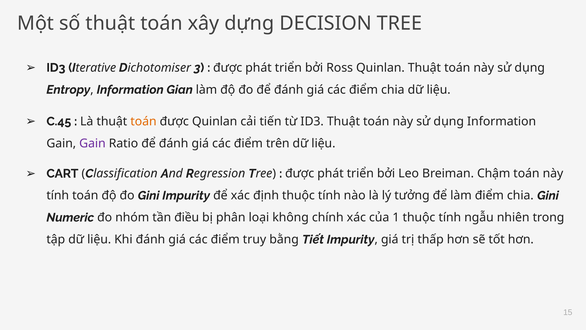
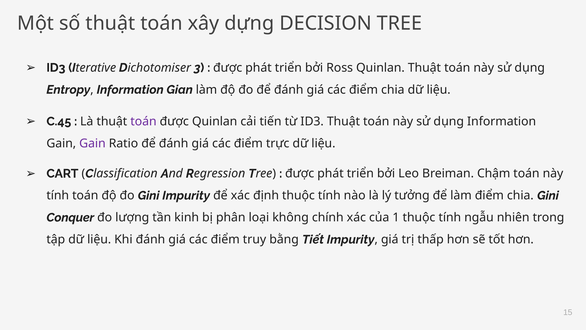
toán colour: orange -> purple (143, 121)
trên: trên -> trực (278, 143)
Numeric: Numeric -> Conquer (70, 217)
nhóm: nhóm -> lượng (132, 217)
điều: điều -> kinh (187, 217)
